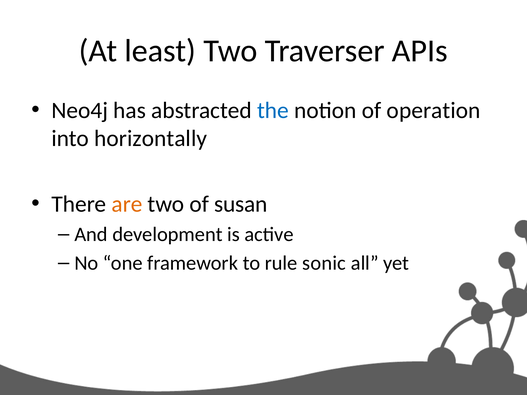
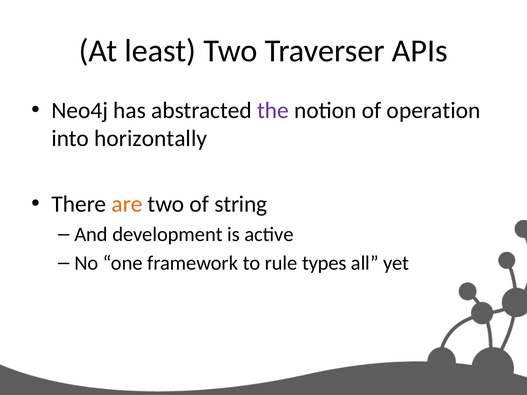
the colour: blue -> purple (273, 111)
susan: susan -> string (241, 204)
sonic: sonic -> types (324, 263)
